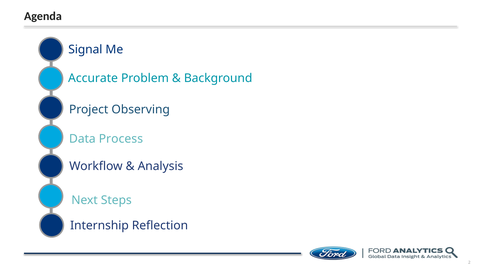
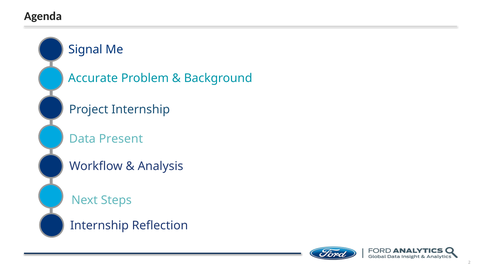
Project Observing: Observing -> Internship (141, 110)
Process: Process -> Present (121, 139)
